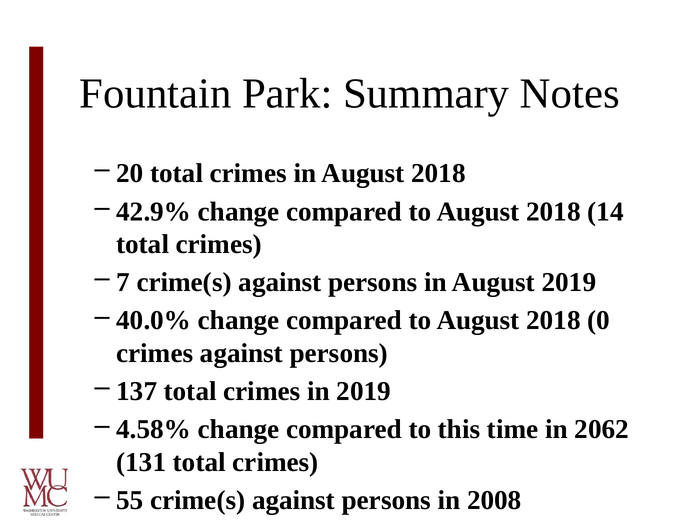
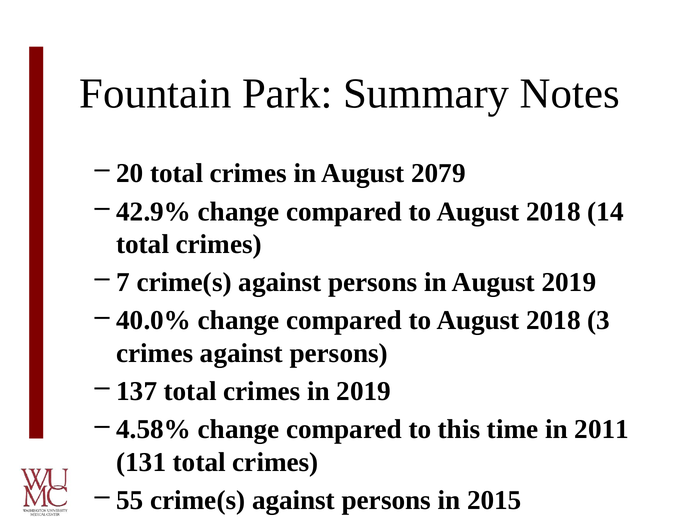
in August 2018: 2018 -> 2079 (438, 173)
0: 0 -> 3 (599, 321)
2062: 2062 -> 2011 (602, 429)
2008: 2008 -> 2015 (494, 500)
